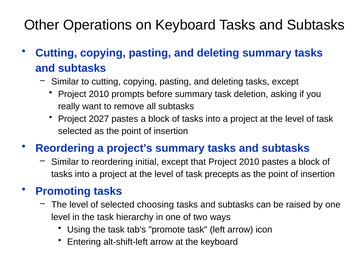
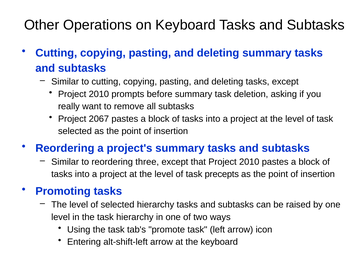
2027: 2027 -> 2067 (99, 119)
initial: initial -> three (147, 162)
selected choosing: choosing -> hierarchy (156, 205)
